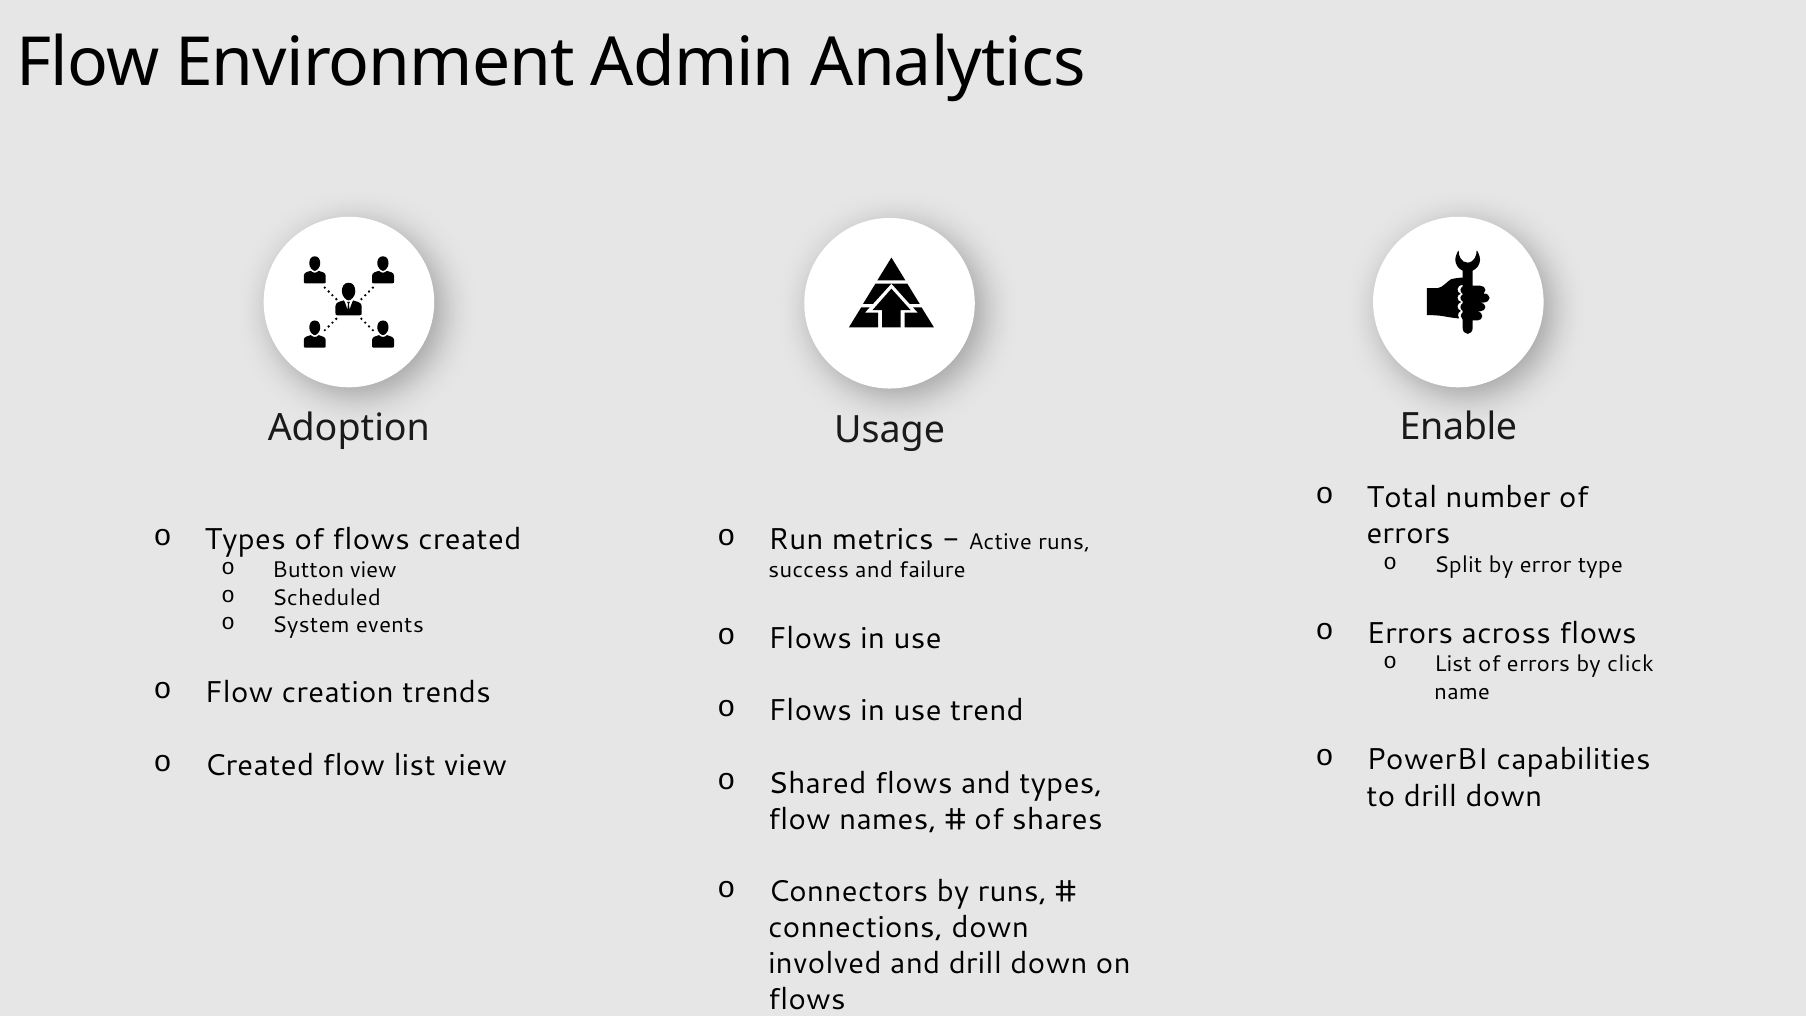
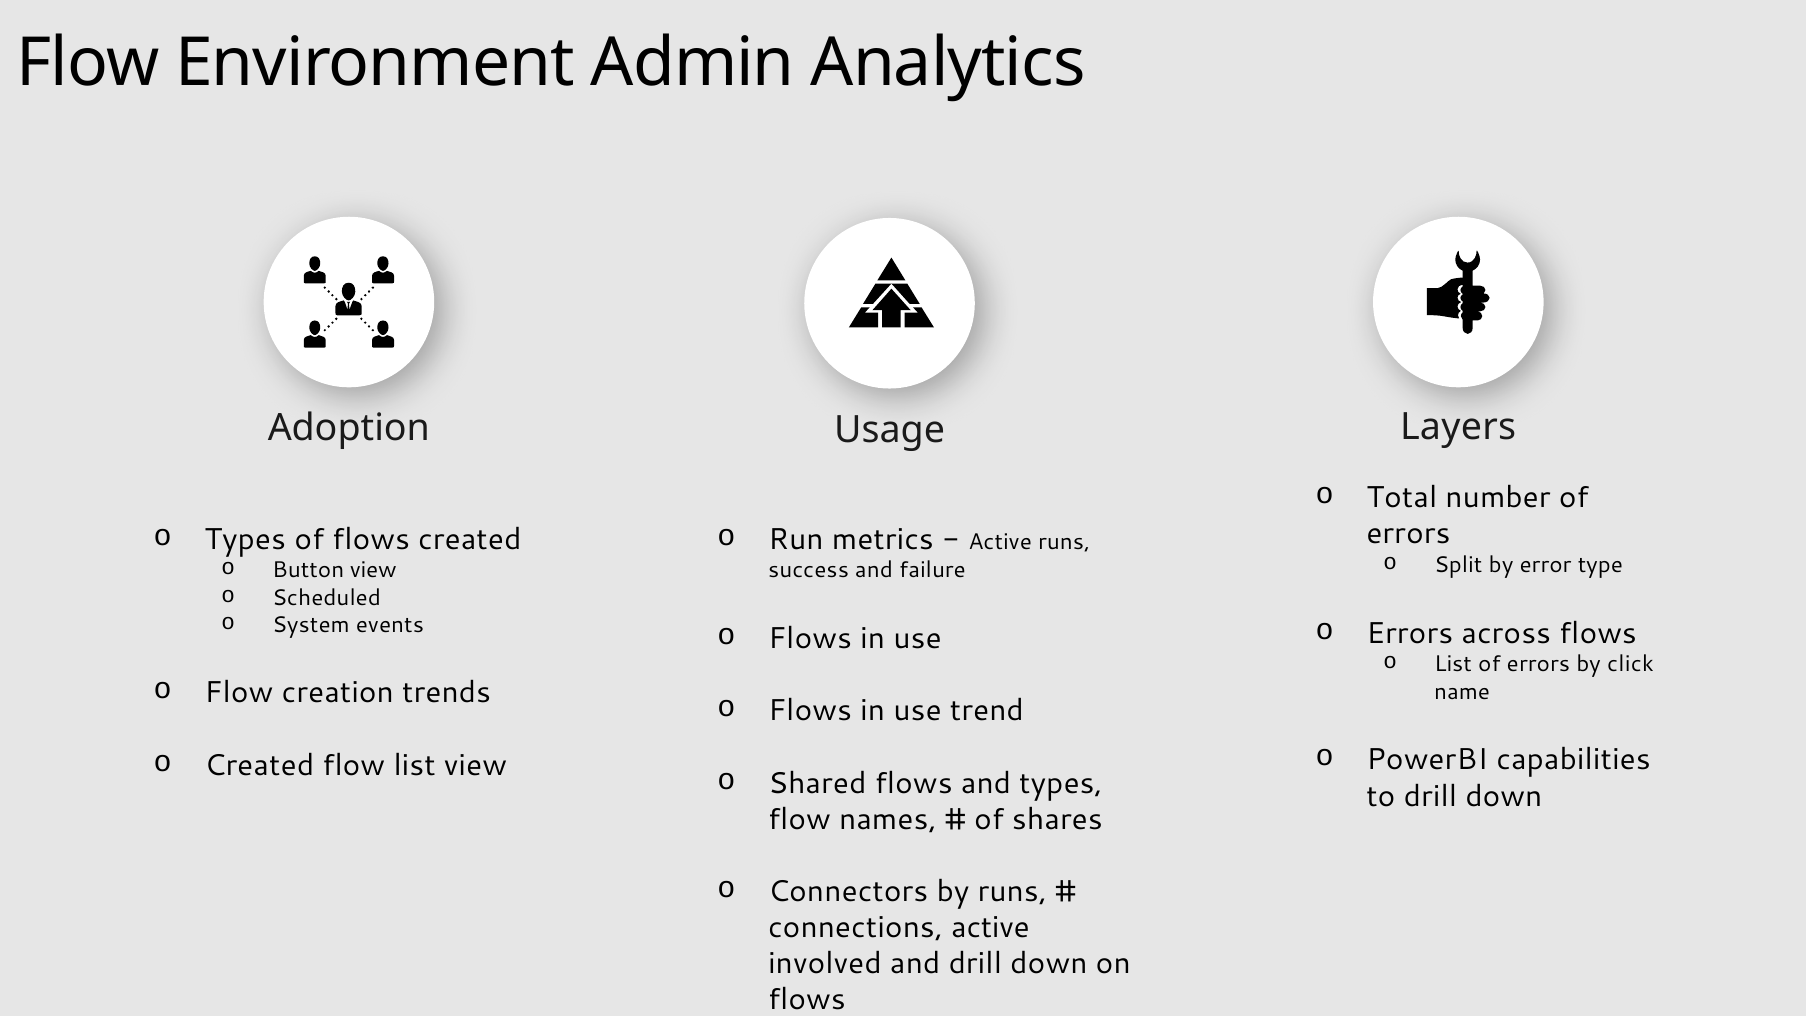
Enable: Enable -> Layers (1458, 427)
connections down: down -> active (990, 928)
